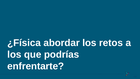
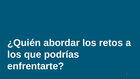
¿Física: ¿Física -> ¿Quién (24, 43)
